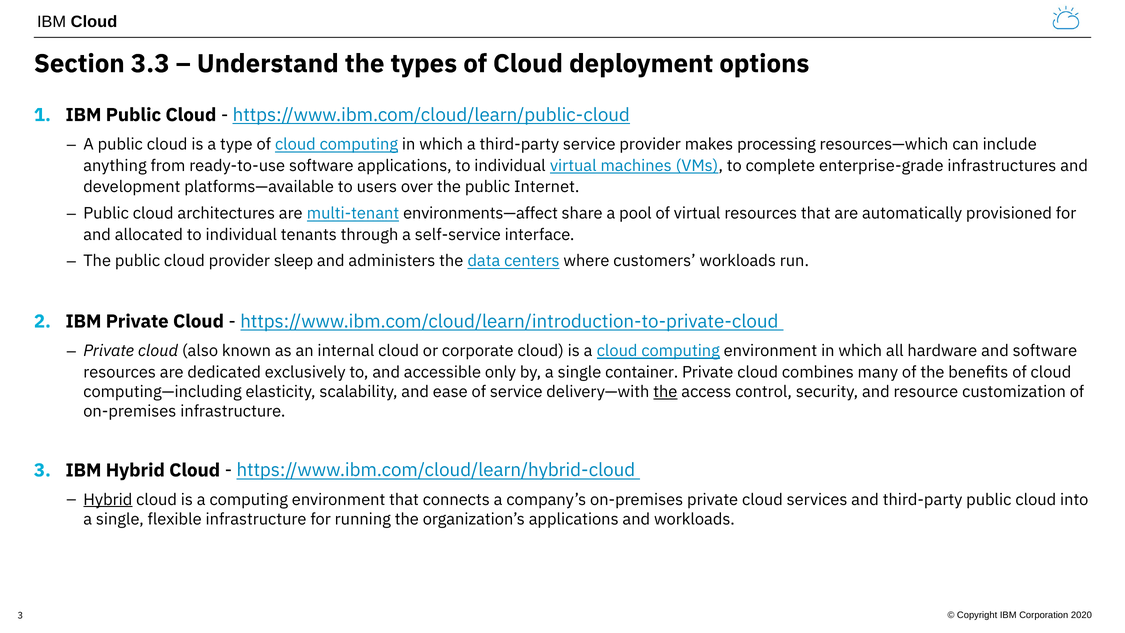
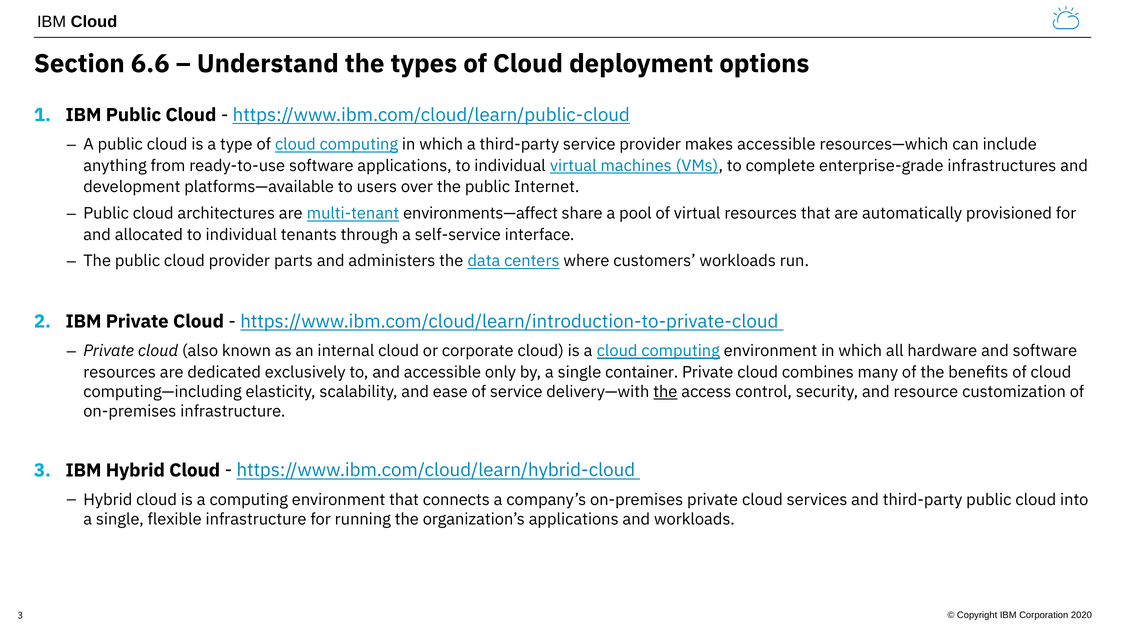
3.3: 3.3 -> 6.6 (150, 64)
makes processing: processing -> accessible (776, 144)
sleep: sleep -> parts (293, 261)
Hybrid underline: present -> none (108, 499)
